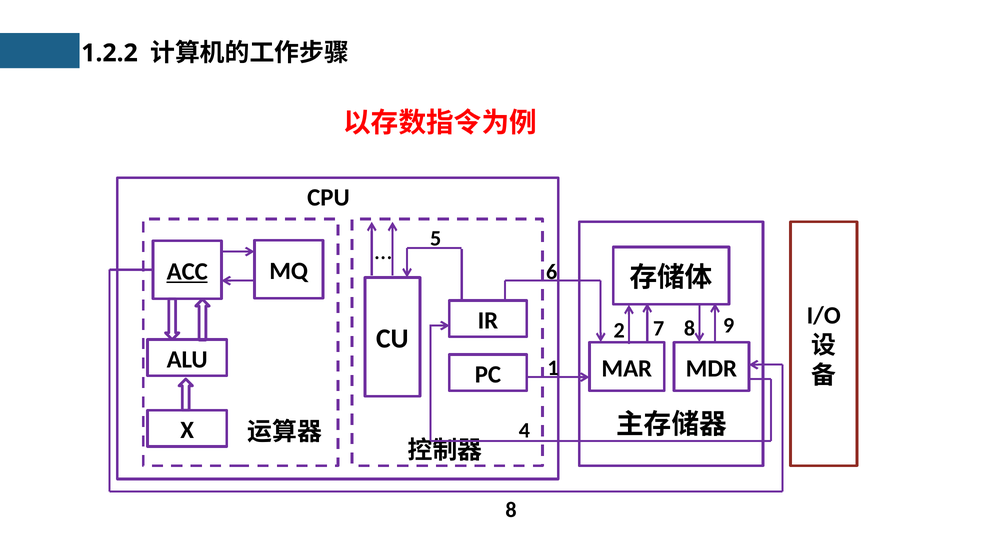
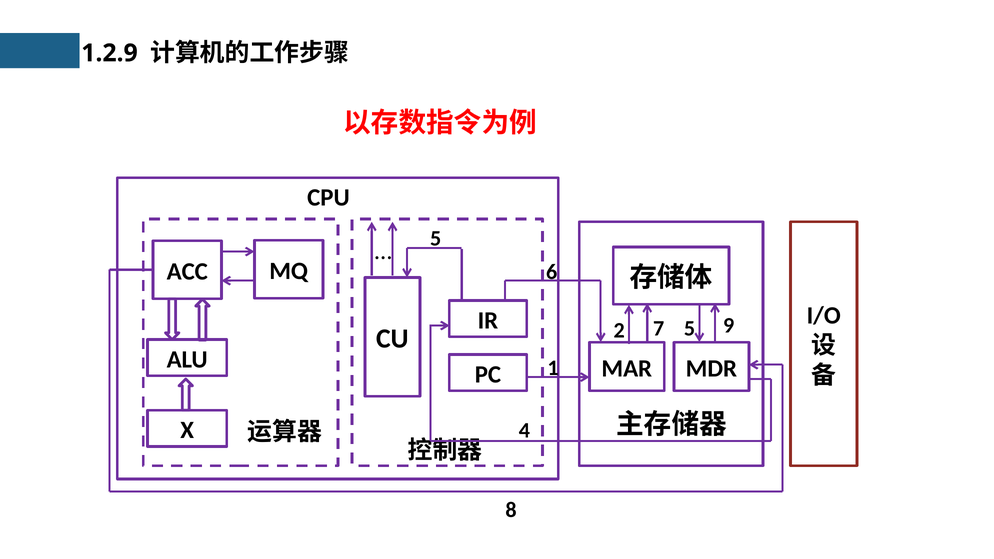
1.2.2: 1.2.2 -> 1.2.9 (110, 53)
ACC underline: present -> none (187, 272)
2 8: 8 -> 5 (689, 329)
